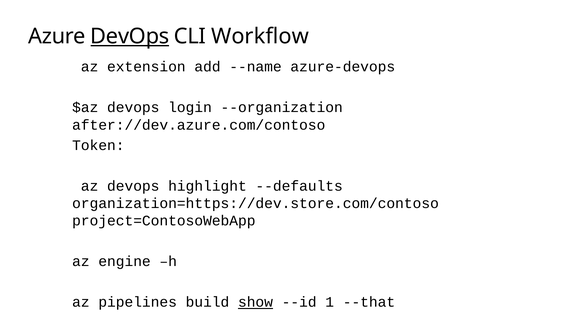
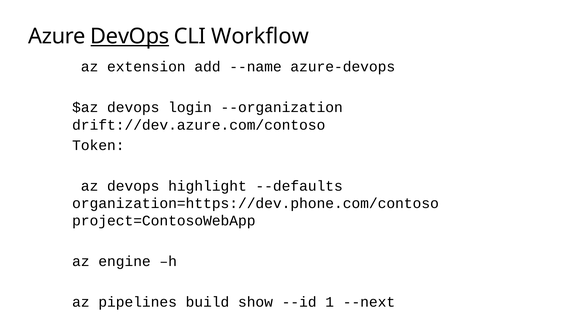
after://dev.azure.com/contoso: after://dev.azure.com/contoso -> drift://dev.azure.com/contoso (199, 125)
organization=https://dev.store.com/contoso: organization=https://dev.store.com/contoso -> organization=https://dev.phone.com/contoso (255, 204)
show underline: present -> none (255, 303)
--that: --that -> --next (369, 303)
